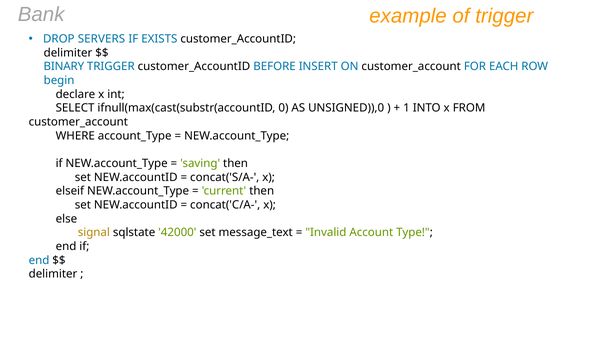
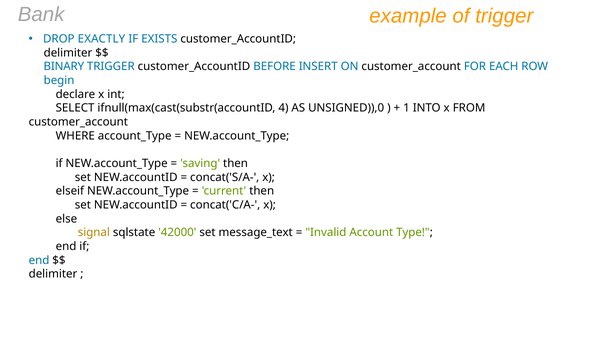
SERVERS: SERVERS -> EXACTLY (101, 39)
0: 0 -> 4 (283, 108)
